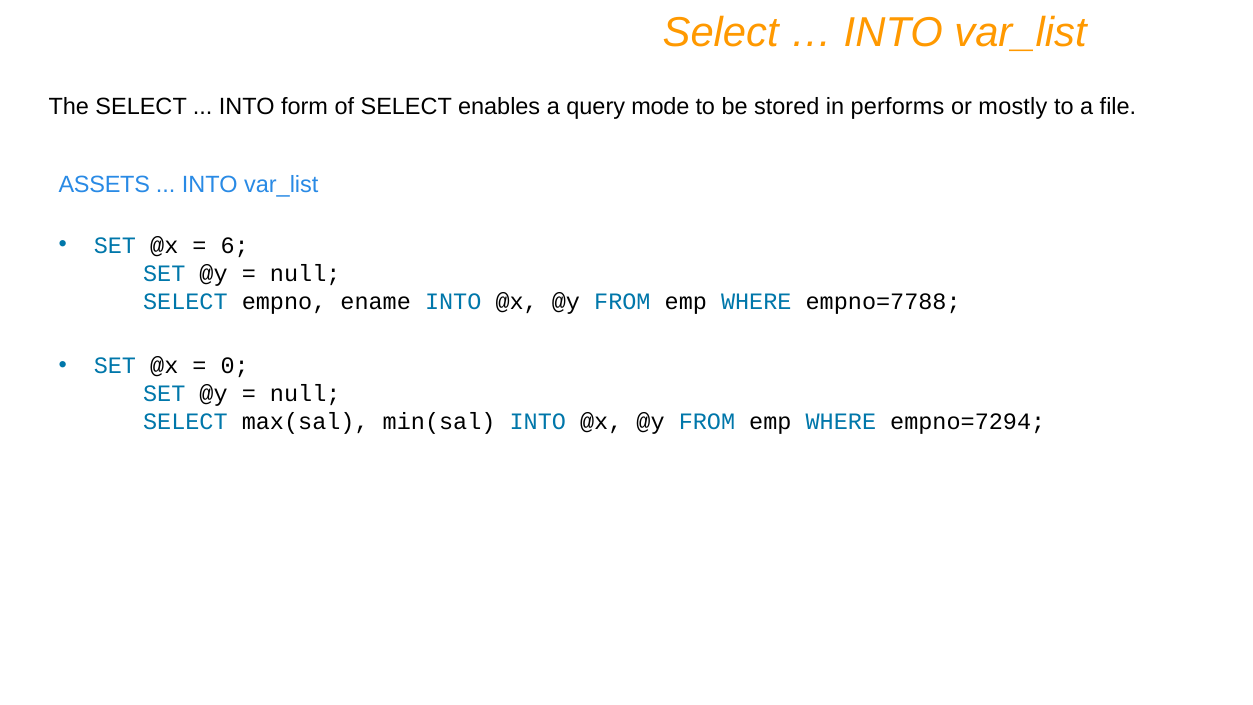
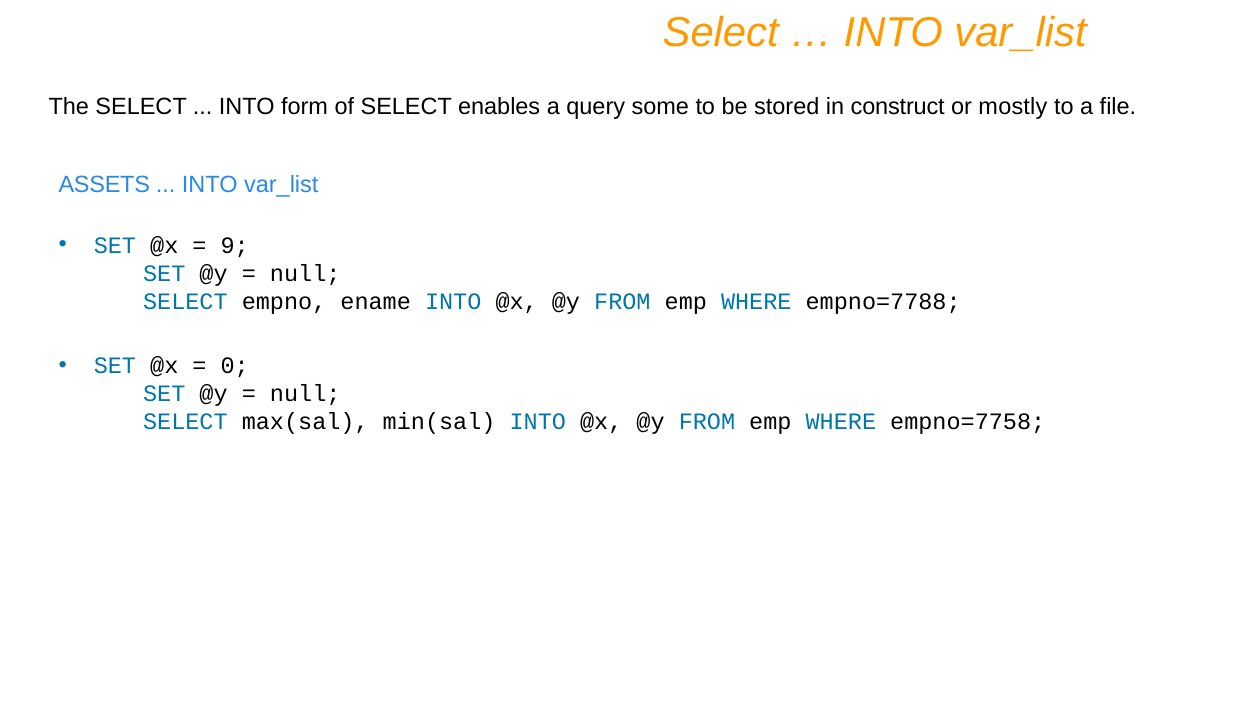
mode: mode -> some (660, 106)
performs: performs -> construct (898, 106)
6: 6 -> 9 (235, 245)
empno=7294: empno=7294 -> empno=7758 (968, 422)
